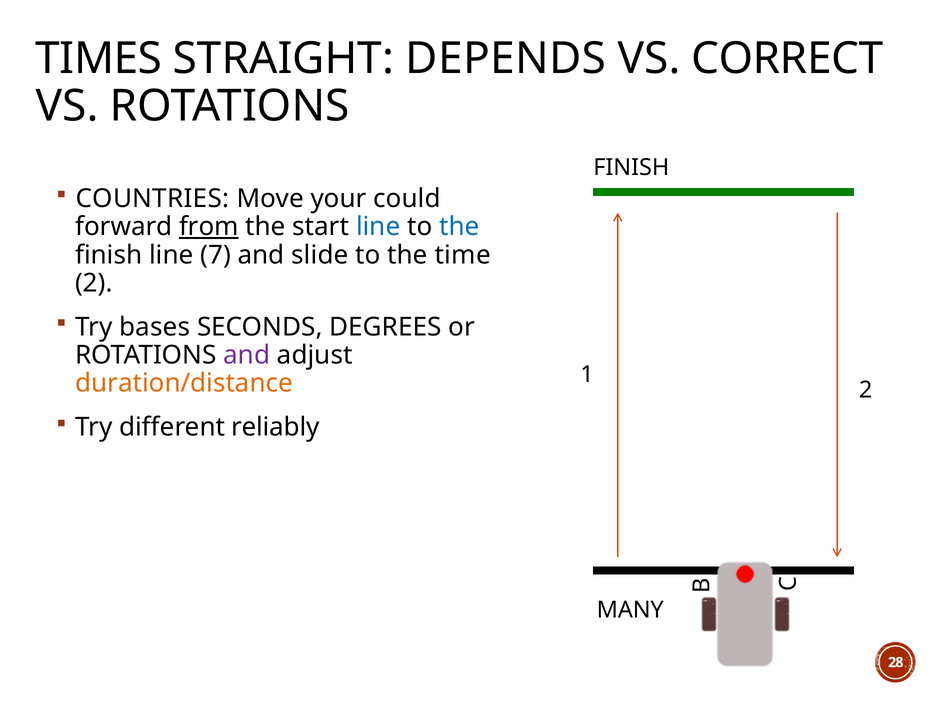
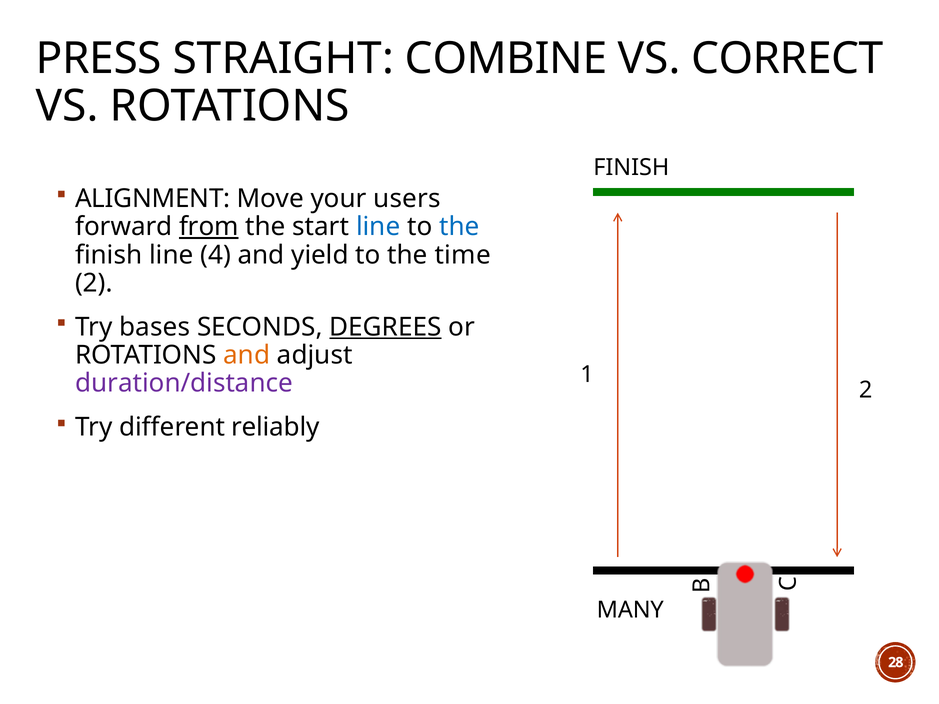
TIMES: TIMES -> PRESS (99, 58)
DEPENDS: DEPENDS -> COMBINE (506, 58)
COUNTRIES: COUNTRIES -> ALIGNMENT (153, 199)
could: could -> users (407, 199)
7: 7 -> 4 (216, 255)
slide: slide -> yield (320, 255)
DEGREES underline: none -> present (385, 327)
and colour: purple -> orange (247, 355)
duration/distance colour: orange -> purple (184, 384)
